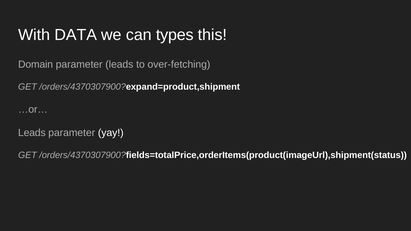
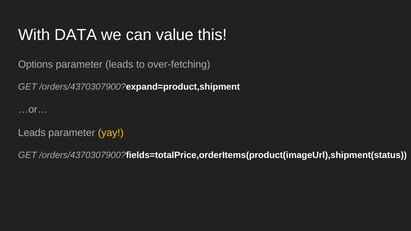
types: types -> value (175, 35)
Domain: Domain -> Options (36, 65)
yay colour: white -> yellow (111, 133)
